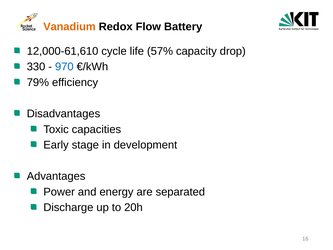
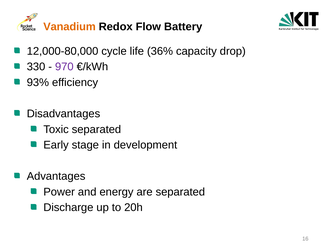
12,000-61,610: 12,000-61,610 -> 12,000-80,000 (63, 51)
57%: 57% -> 36% (160, 51)
970 colour: blue -> purple (64, 67)
79%: 79% -> 93% (38, 82)
Toxic capacities: capacities -> separated (96, 129)
